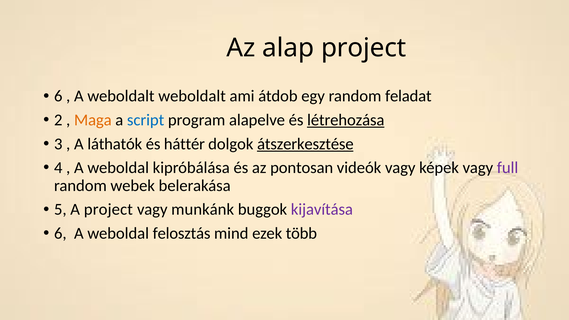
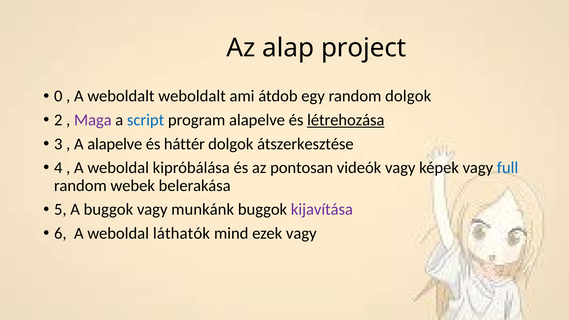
6: 6 -> 0 (58, 96)
random feladat: feladat -> dolgok (408, 96)
Maga colour: orange -> purple (93, 120)
A láthatók: láthatók -> alapelve (115, 144)
átszerkesztése underline: present -> none (305, 144)
full colour: purple -> blue (508, 168)
A project: project -> buggok (108, 210)
felosztás: felosztás -> láthatók (181, 233)
ezek több: több -> vagy (301, 233)
